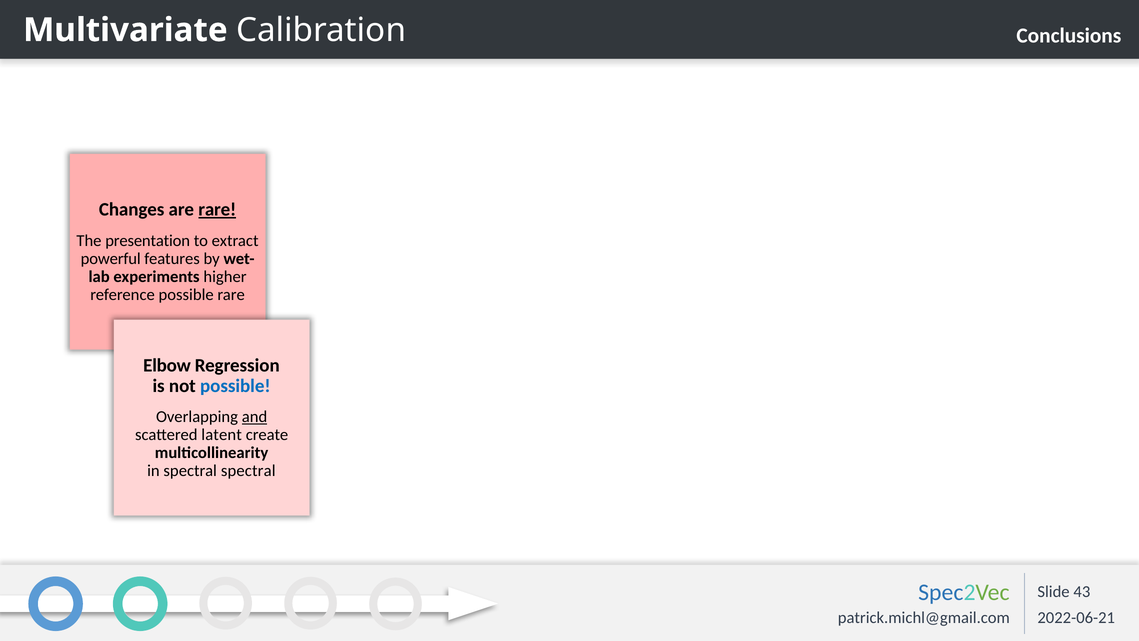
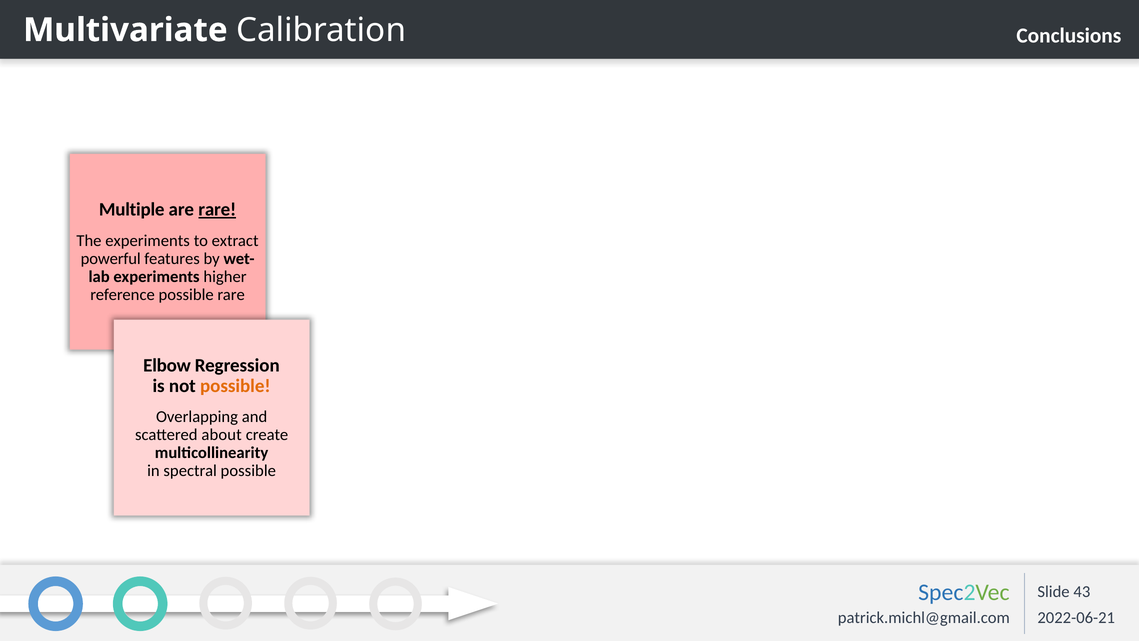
Changes: Changes -> Multiple (132, 210)
The presentation: presentation -> experiments (148, 241)
possible colour: blue -> orange (235, 386)
and underline: present -> none (255, 417)
latent: latent -> about (222, 435)
spectral spectral: spectral -> possible (248, 471)
